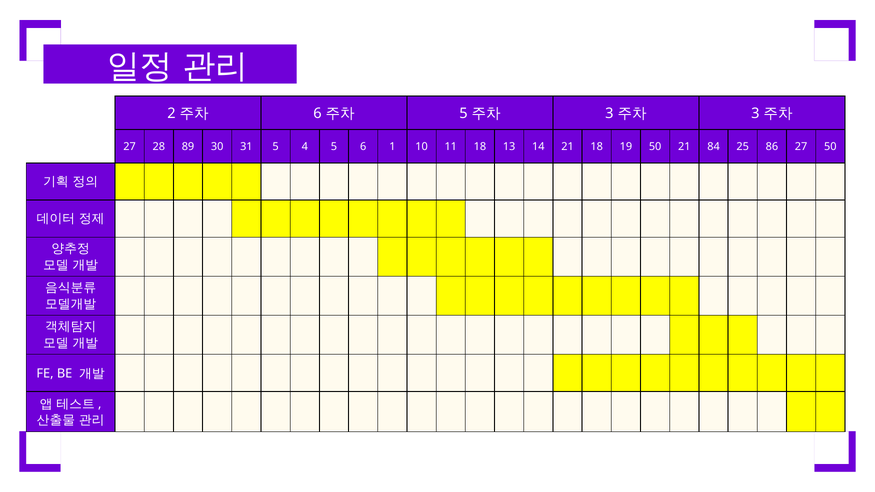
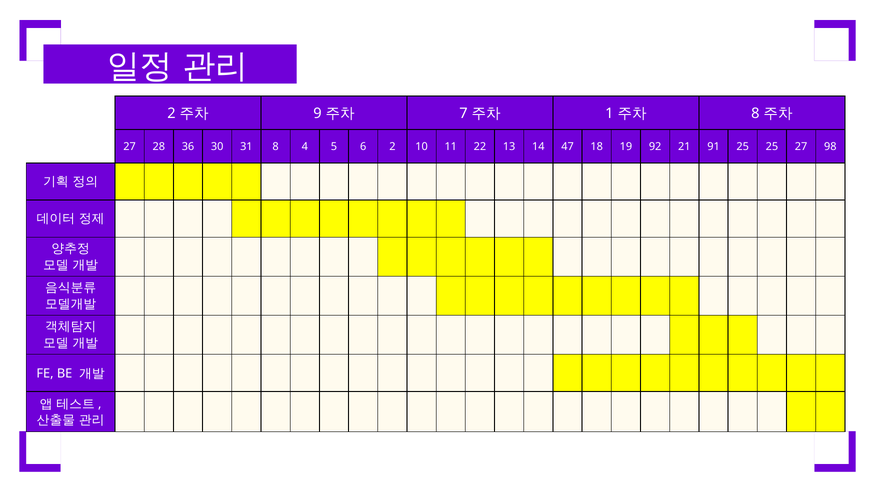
6: 6 -> 9 (317, 114)
5: 5 -> 7 (463, 114)
3: 3 -> 1 (609, 114)
3: 3 -> 8 (755, 114)
89: 89 -> 36 (188, 147)
31 5: 5 -> 8 (276, 147)
6 1: 1 -> 2 (392, 147)
11 18: 18 -> 22 (480, 147)
14 21: 21 -> 47 (568, 147)
19 50: 50 -> 92 (655, 147)
84: 84 -> 91 (714, 147)
25 86: 86 -> 25 (772, 147)
27 50: 50 -> 98 (830, 147)
